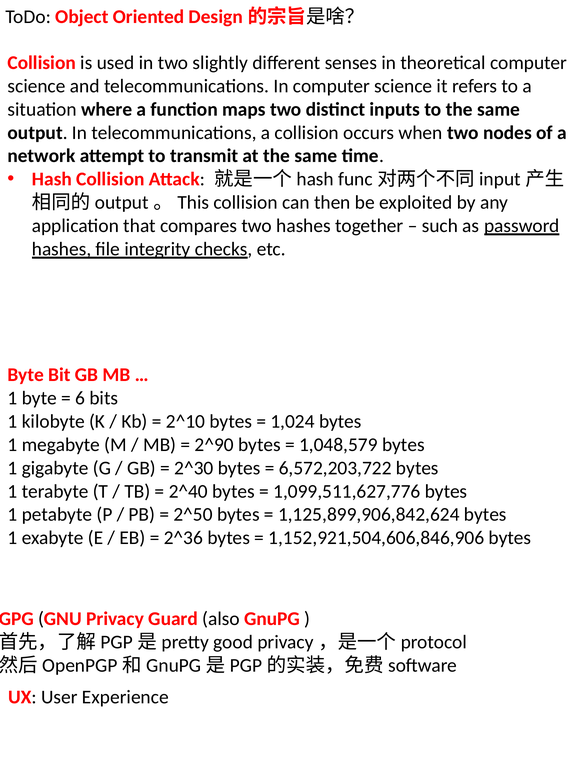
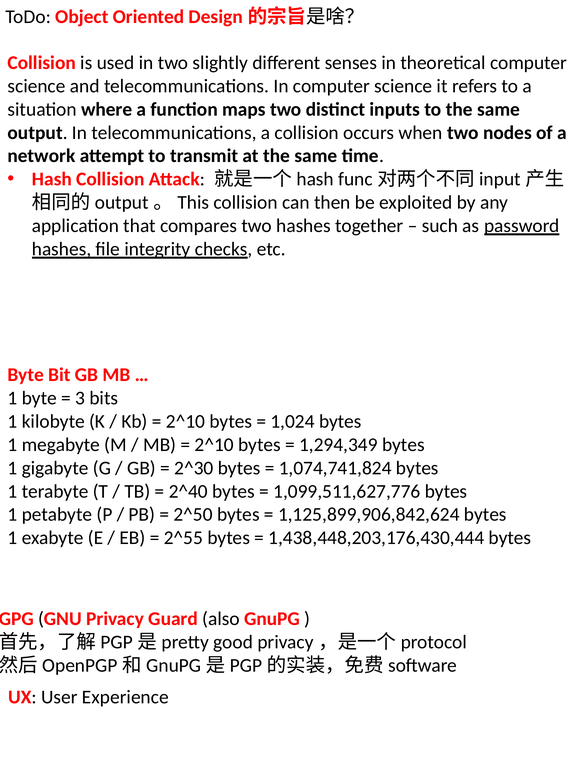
6: 6 -> 3 (80, 398)
2^90: 2^90 -> 2^10 (214, 445)
1,048,579: 1,048,579 -> 1,294,349 (338, 445)
6,572,203,722: 6,572,203,722 -> 1,074,741,824 (335, 468)
2^36: 2^36 -> 2^55 (183, 538)
1,152,921,504,606,846,906: 1,152,921,504,606,846,906 -> 1,438,448,203,176,430,444 (376, 538)
